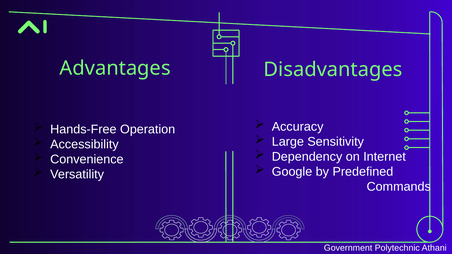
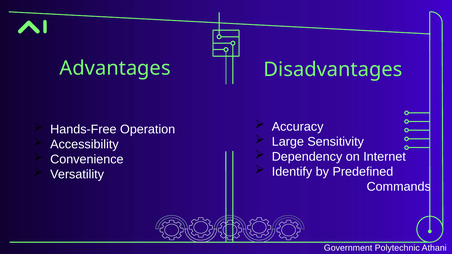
Google: Google -> Identify (292, 172)
